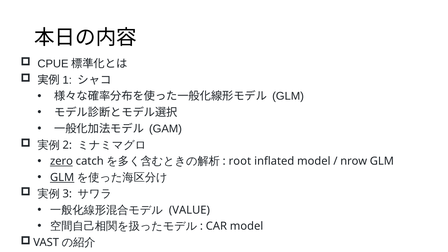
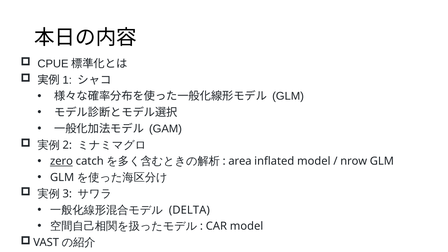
root: root -> area (240, 161)
GLM underline: present -> none (62, 178)
VALUE: VALUE -> DELTA (189, 210)
